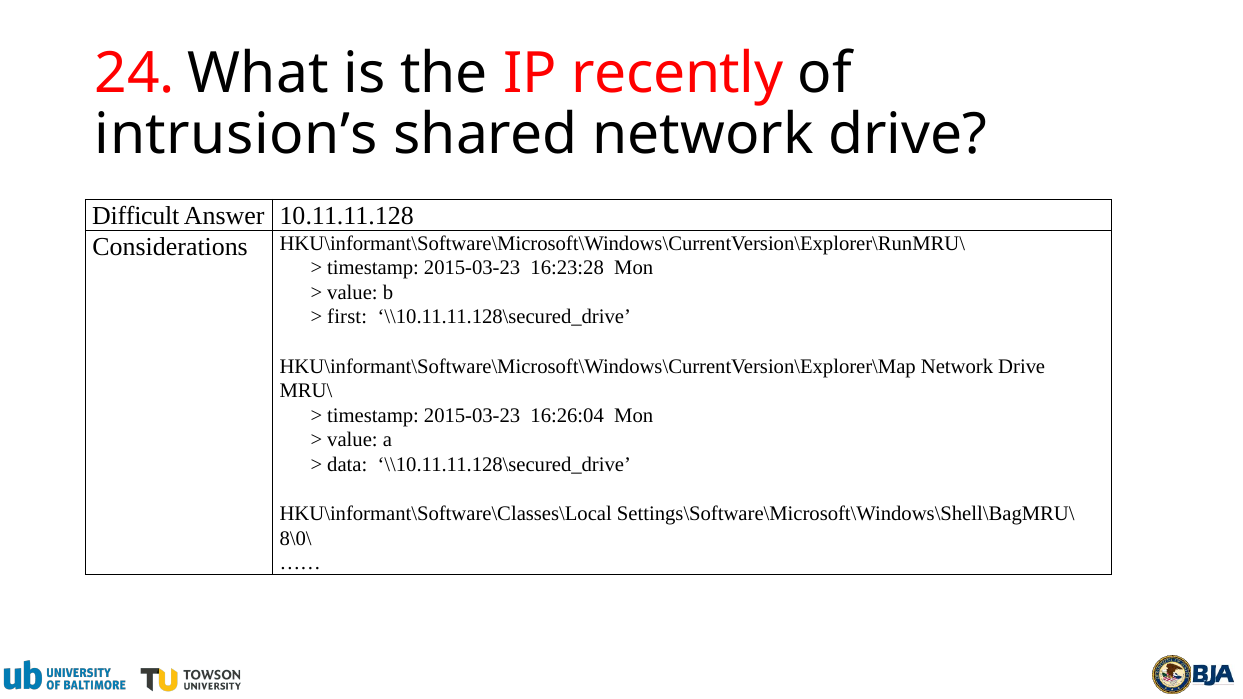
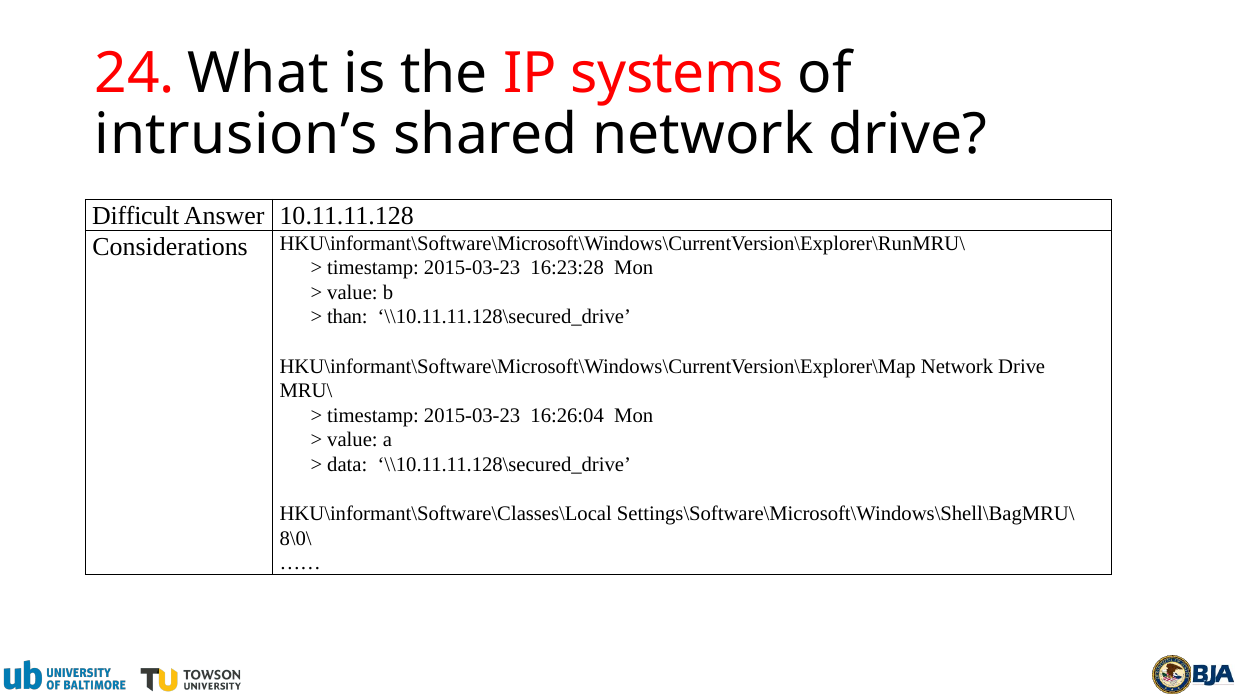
recently: recently -> systems (678, 74)
first: first -> than (347, 317)
